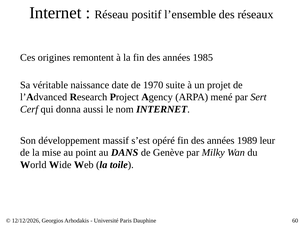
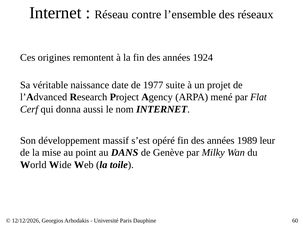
positif: positif -> contre (146, 14)
1985: 1985 -> 1924 (203, 58)
1970: 1970 -> 1977 (153, 85)
Sert: Sert -> Flat (258, 97)
